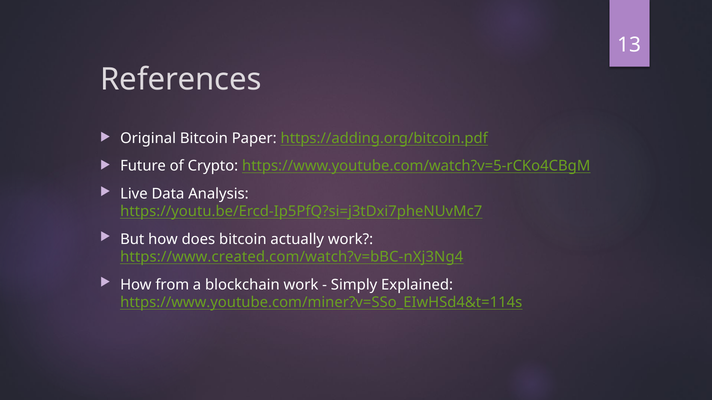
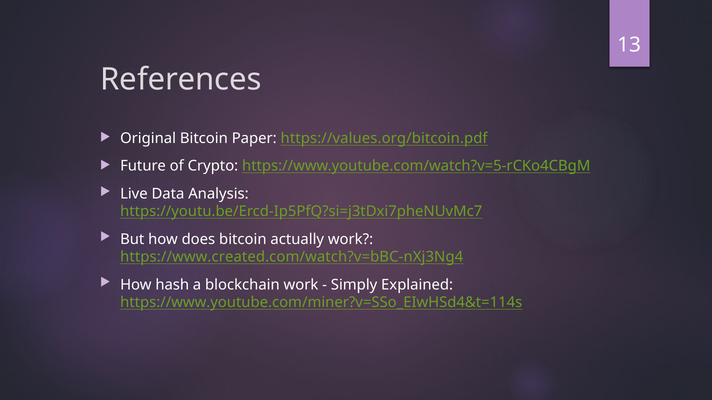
https://adding.org/bitcoin.pdf: https://adding.org/bitcoin.pdf -> https://values.org/bitcoin.pdf (384, 139)
from: from -> hash (172, 285)
